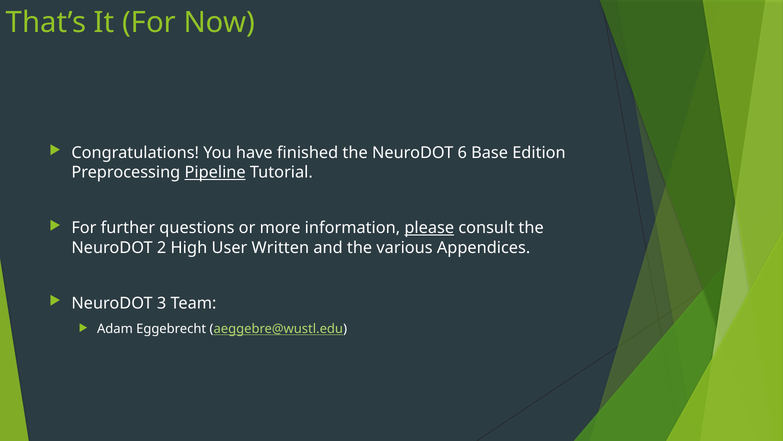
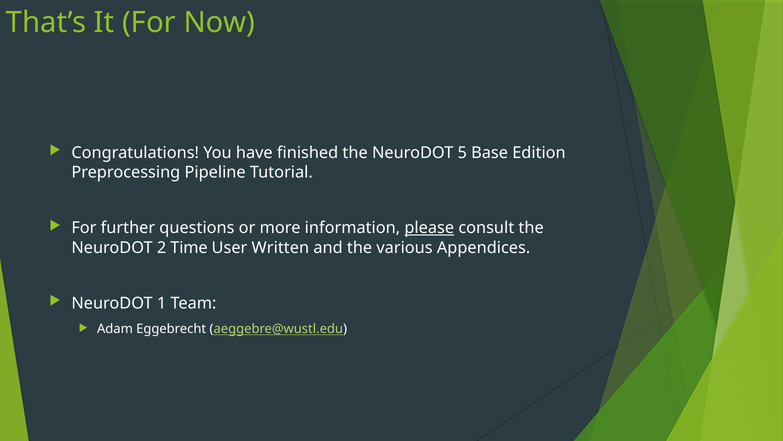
6: 6 -> 5 (462, 153)
Pipeline underline: present -> none (215, 172)
High: High -> Time (189, 247)
3: 3 -> 1 (162, 303)
